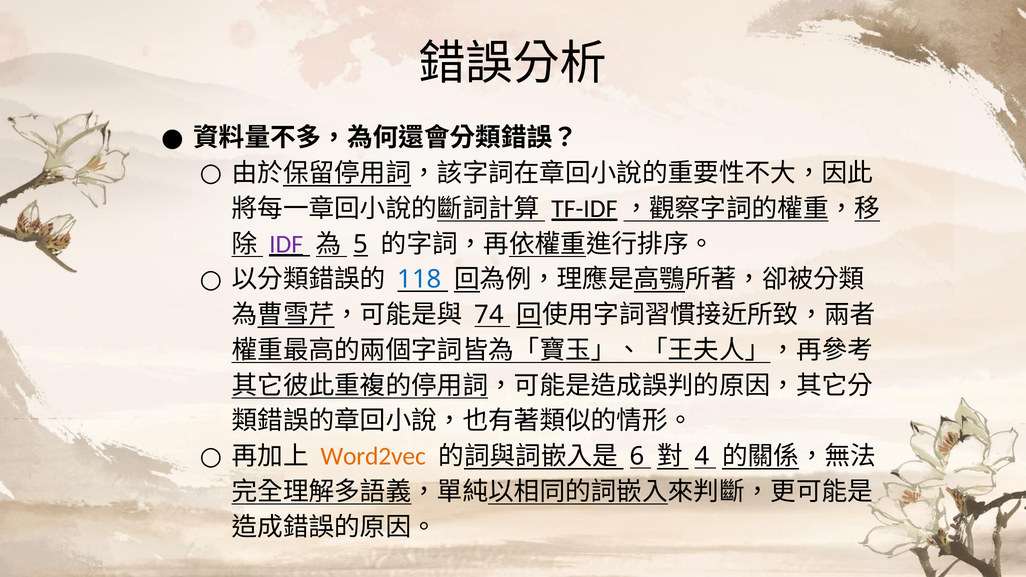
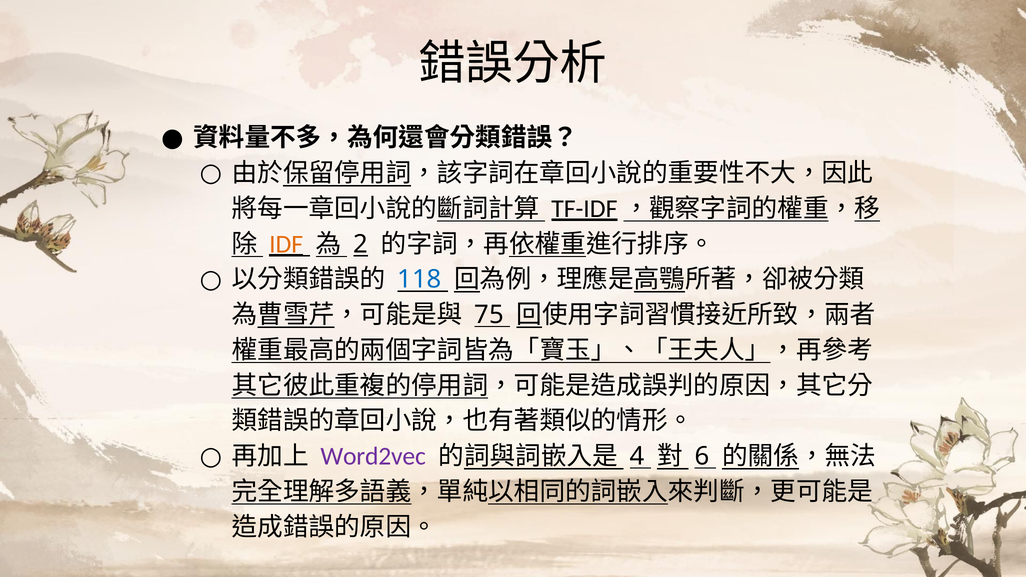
IDF colour: purple -> orange (286, 244)
5: 5 -> 2 (361, 244)
74: 74 -> 75 (489, 315)
Word2vec colour: orange -> purple (373, 456)
6: 6 -> 4 (637, 456)
4: 4 -> 6 (702, 456)
